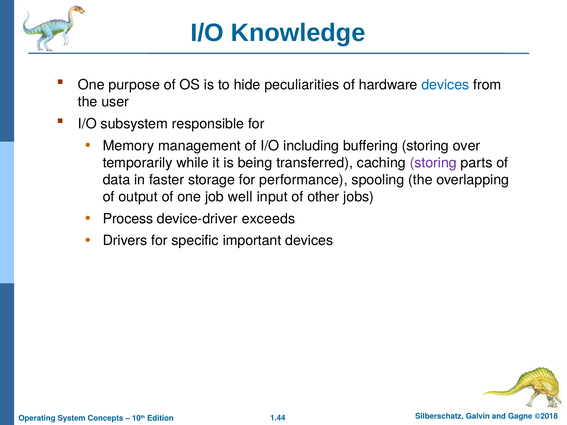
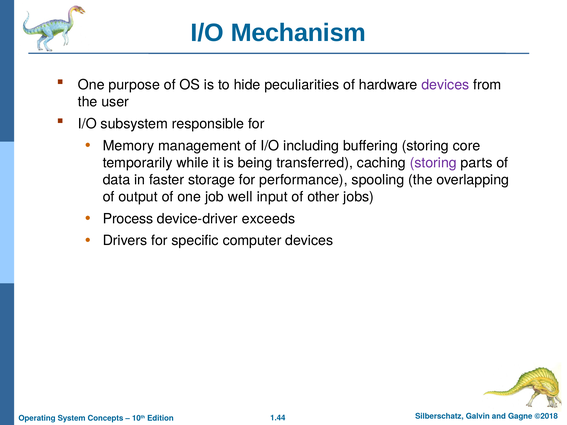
Knowledge: Knowledge -> Mechanism (298, 33)
devices colour: blue -> purple (445, 85)
over: over -> core (467, 146)
important: important -> computer (252, 241)
